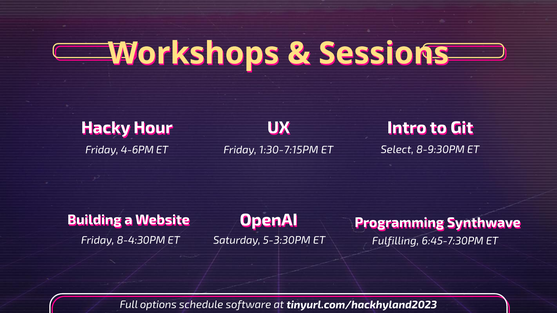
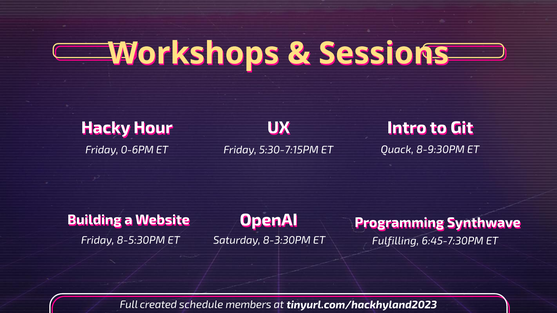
1:30-7:15PM: 1:30-7:15PM -> 5:30-7:15PM (289, 150)
Select: Select -> Quack (397, 150)
4-6PM: 4-6PM -> 0-6PM (137, 150)
8-4:30PM: 8-4:30PM -> 8-5:30PM (141, 241)
5-3:30PM: 5-3:30PM -> 8-3:30PM (287, 241)
options: options -> created (158, 305)
software: software -> members (249, 305)
